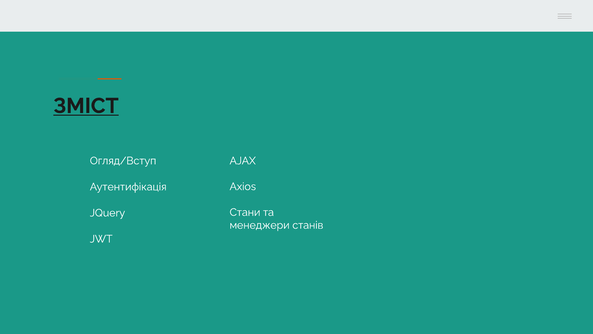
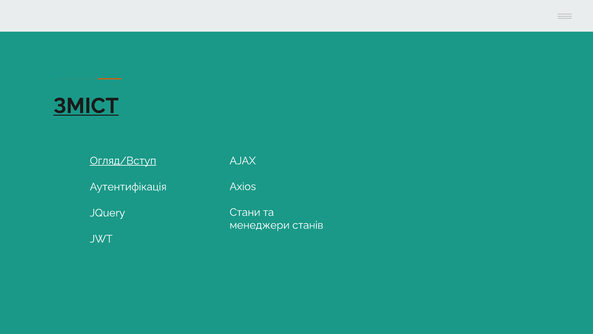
Огляд/Вступ underline: none -> present (123, 161)
